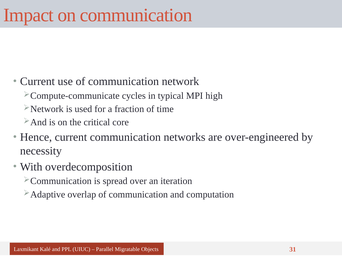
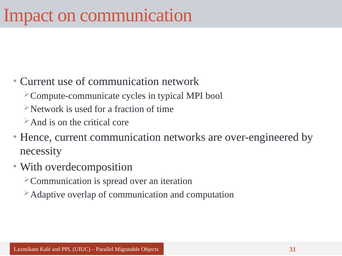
high: high -> bool (214, 96)
